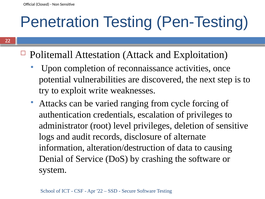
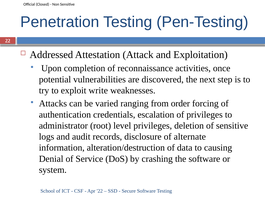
Politemall: Politemall -> Addressed (51, 55)
cycle: cycle -> order (180, 103)
